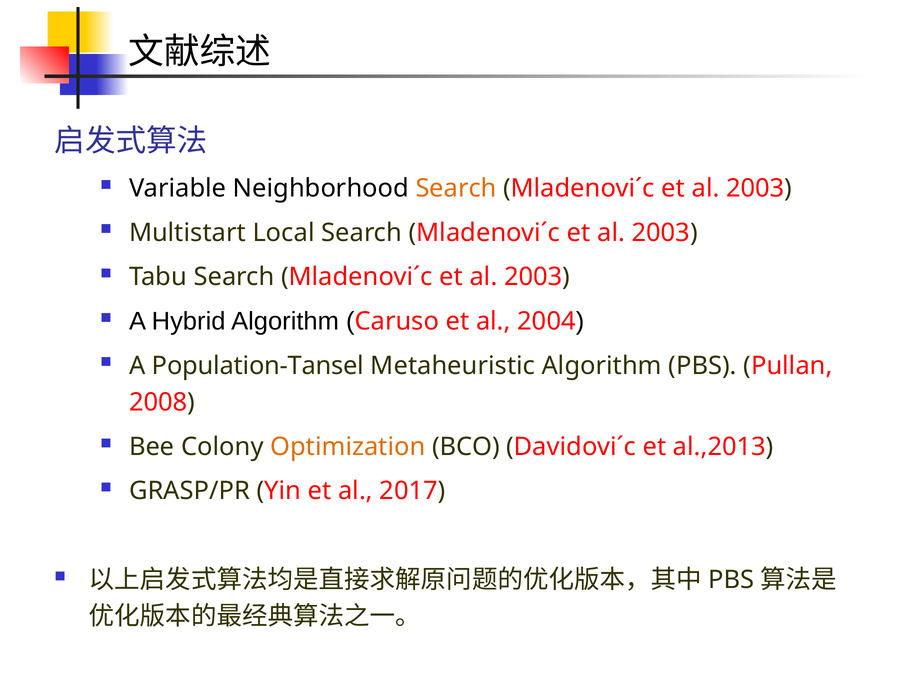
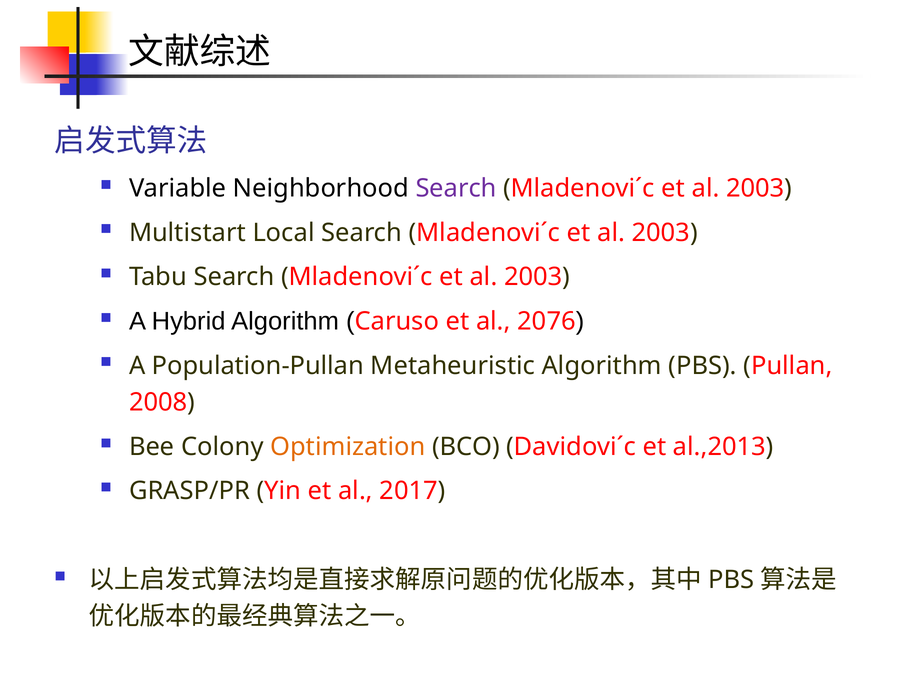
Search colour: orange -> purple (456, 188)
2004: 2004 -> 2076 (547, 322)
Population-Tansel: Population-Tansel -> Population-Pullan (258, 366)
